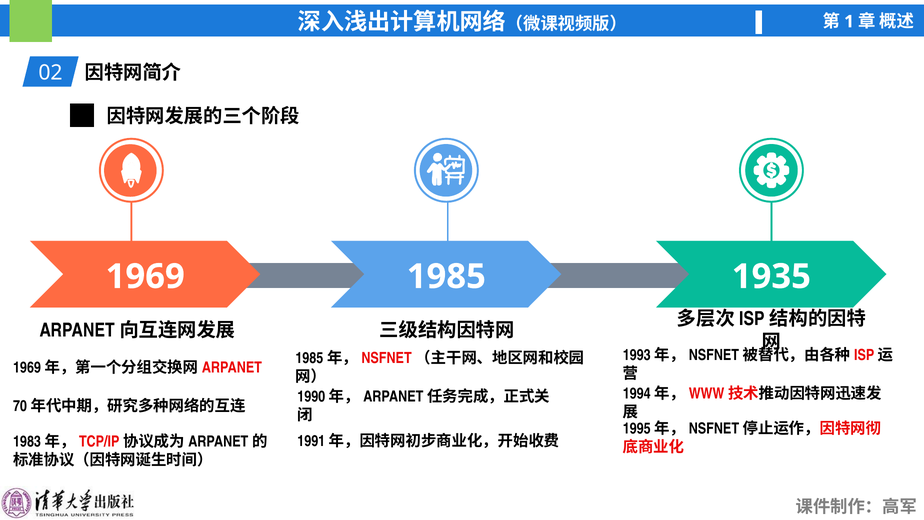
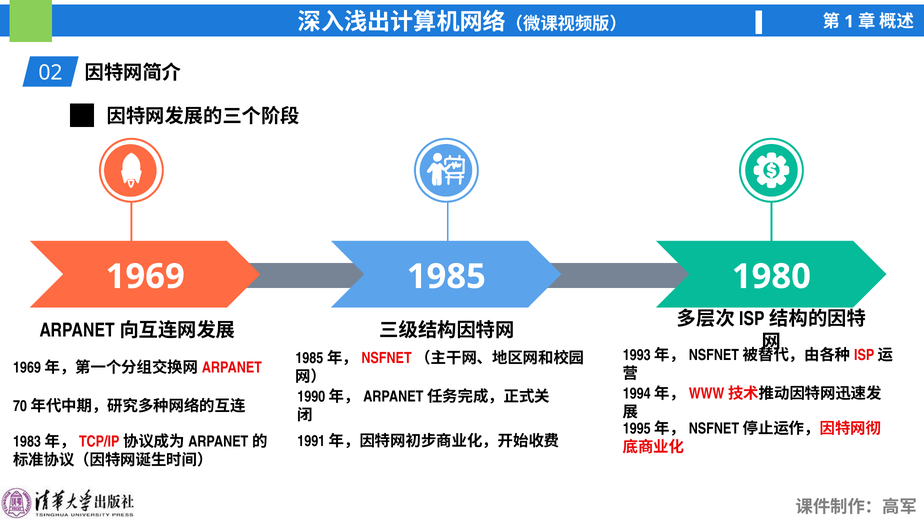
1935: 1935 -> 1980 (771, 276)
